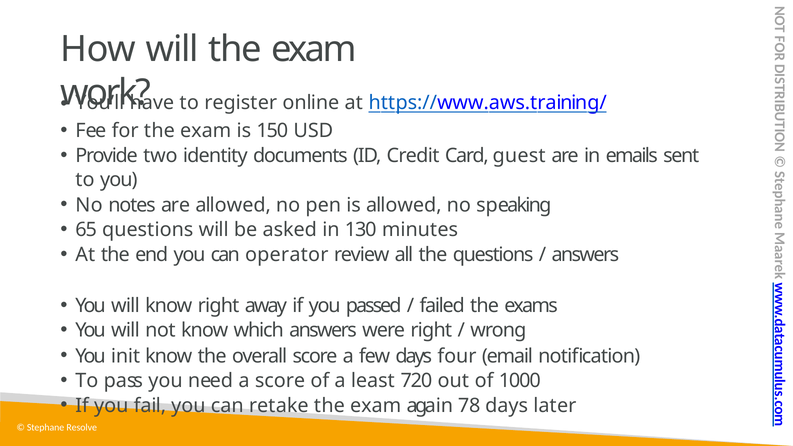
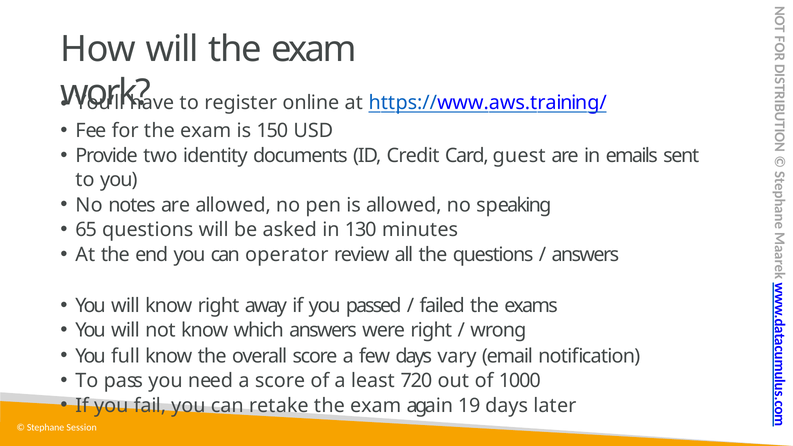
init: init -> full (125, 356)
four: four -> vary (457, 356)
78: 78 -> 19 (469, 406)
Resolve: Resolve -> Session (82, 428)
